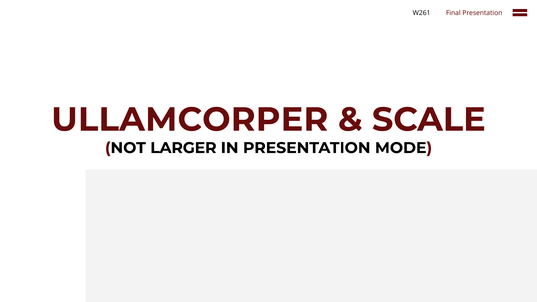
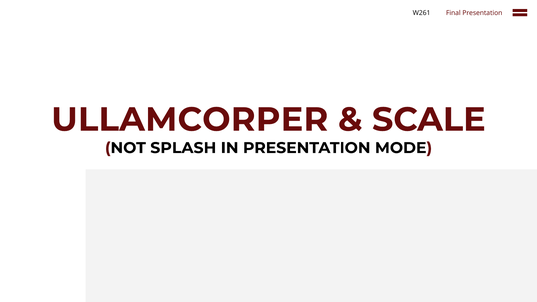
LARGER: LARGER -> SPLASH (183, 148)
